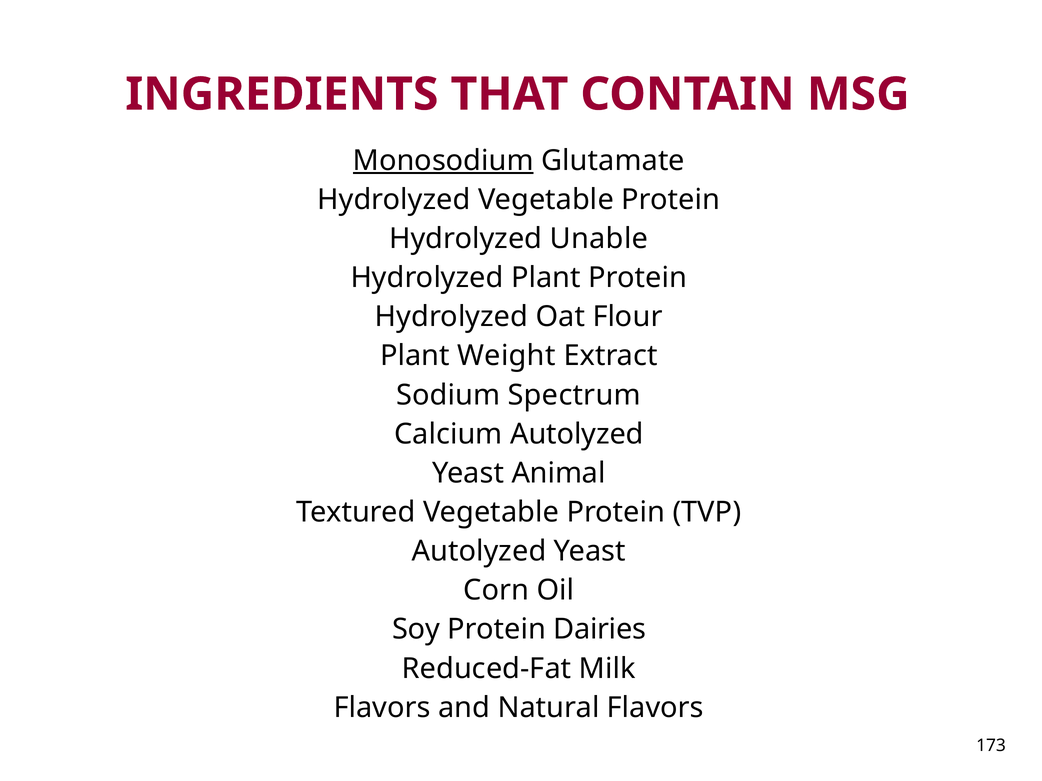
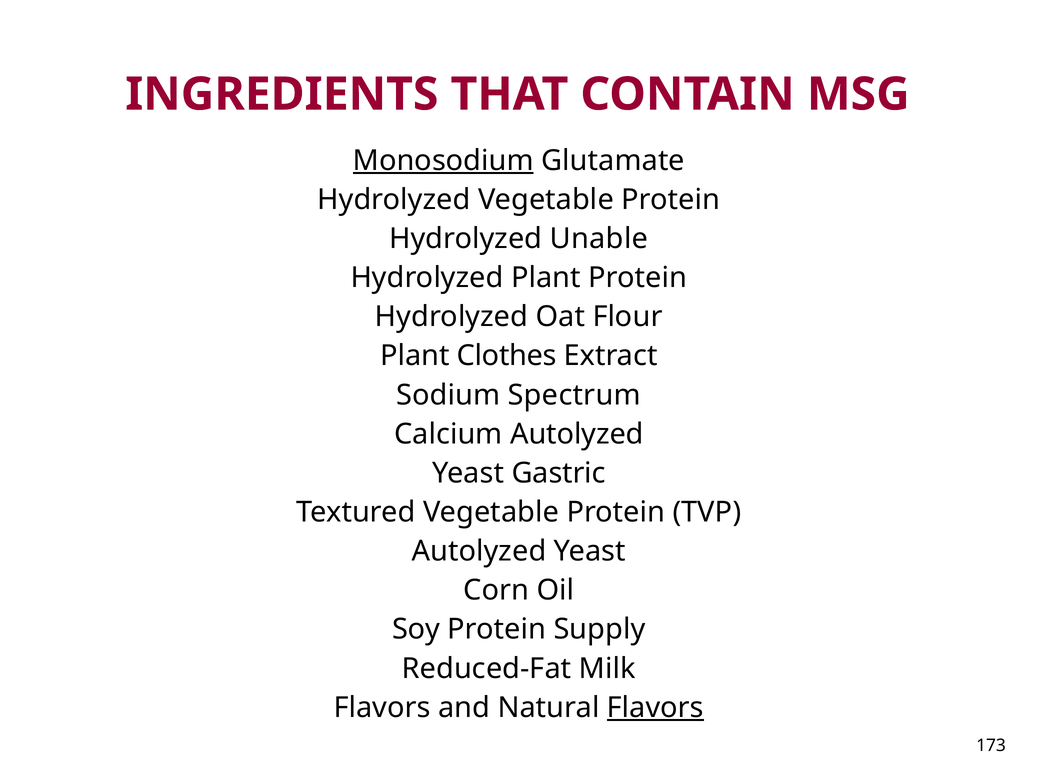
Weight: Weight -> Clothes (507, 356)
Animal: Animal -> Gastric (559, 473)
Dairies: Dairies -> Supply (599, 630)
Flavors underline: none -> present (655, 708)
